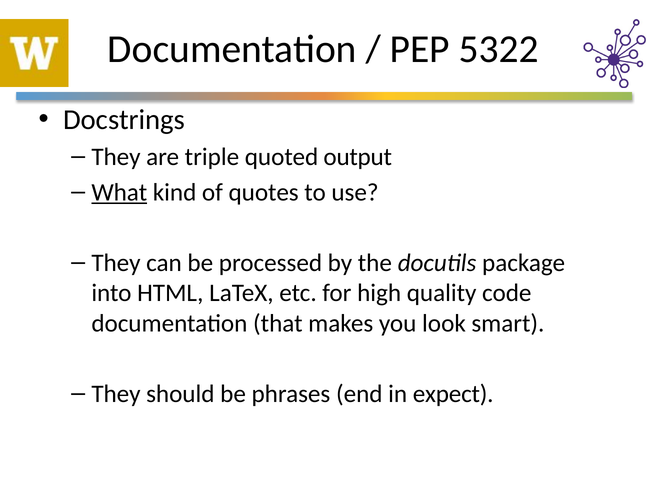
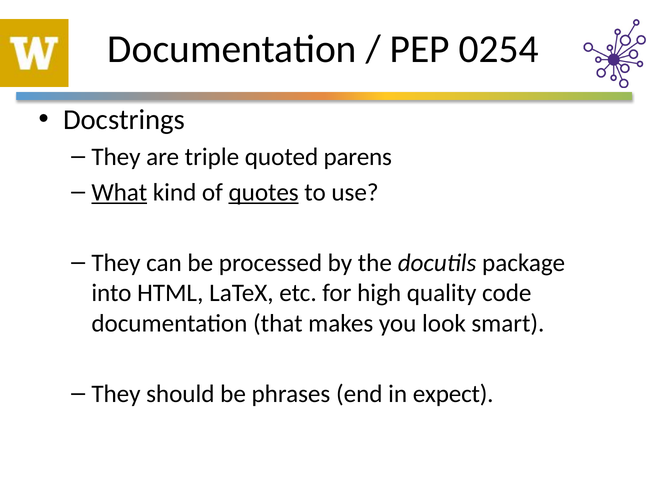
5322: 5322 -> 0254 (499, 49)
output: output -> parens (358, 157)
quotes underline: none -> present (264, 192)
